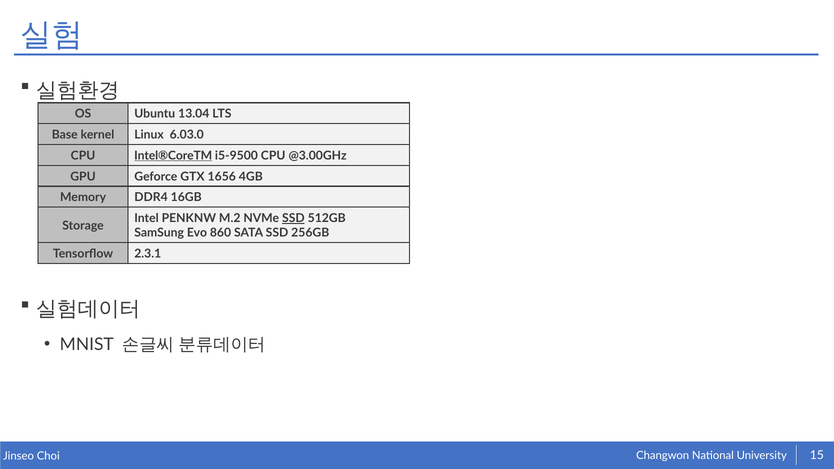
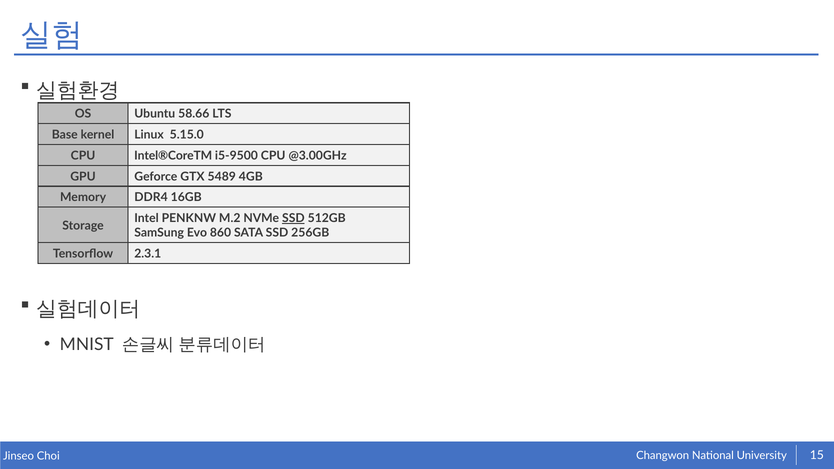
13.04: 13.04 -> 58.66 (194, 114)
6.03.0: 6.03.0 -> 5.15.0 (187, 135)
Intel®CoreTM underline: present -> none (173, 156)
1656: 1656 -> 5489 (222, 177)
